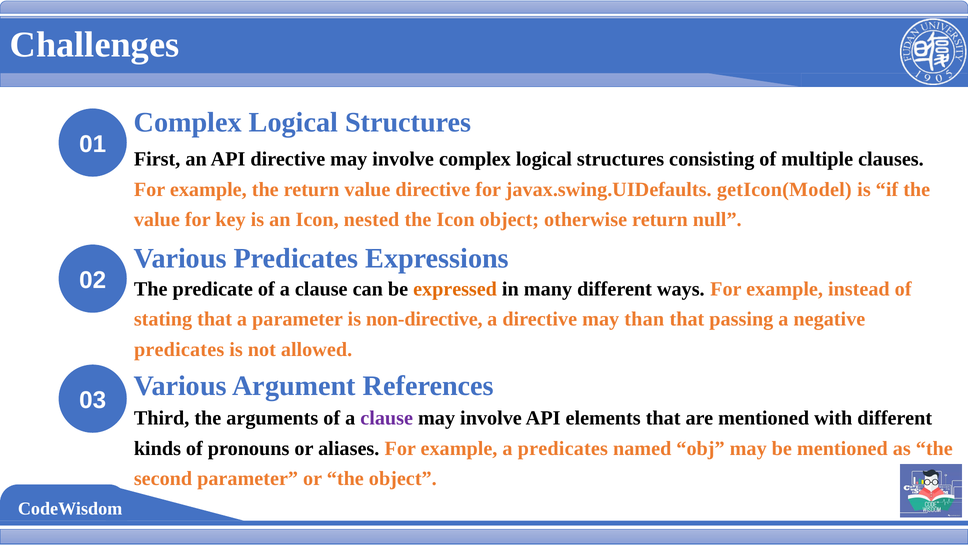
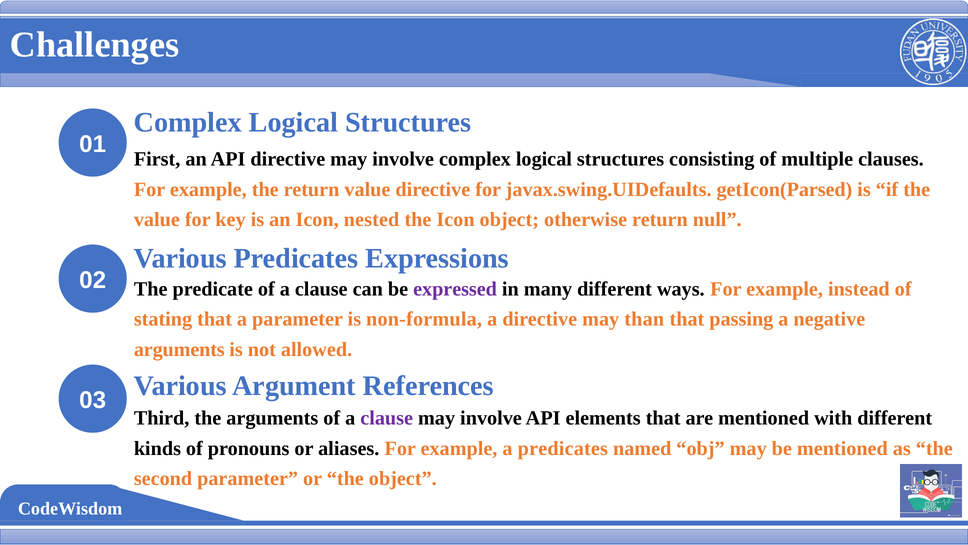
getIcon(Model: getIcon(Model -> getIcon(Parsed (784, 189)
expressed colour: orange -> purple (455, 289)
non-directive: non-directive -> non-formula (424, 319)
predicates: predicates -> arguments (179, 349)
